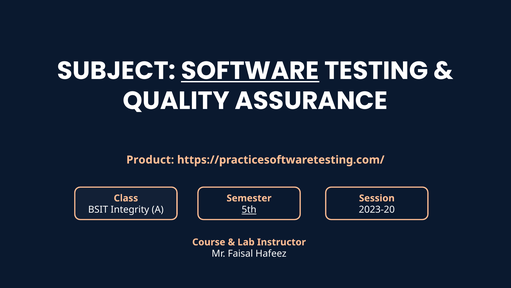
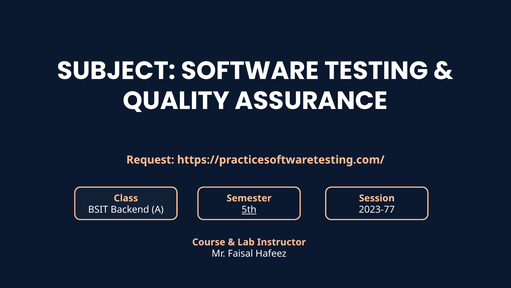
SOFTWARE underline: present -> none (250, 71)
Product: Product -> Request (150, 160)
Integrity: Integrity -> Backend (130, 209)
2023-20: 2023-20 -> 2023-77 (377, 209)
